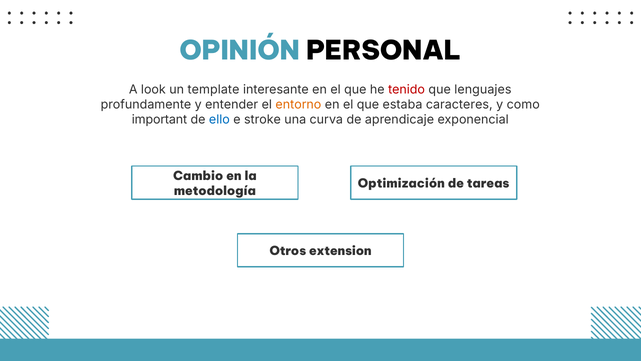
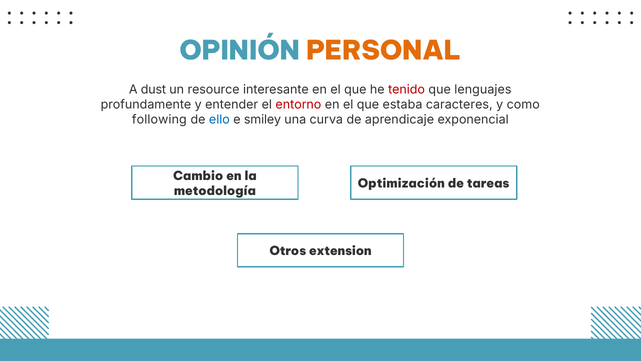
PERSONAL colour: black -> orange (384, 51)
look: look -> dust (153, 90)
template: template -> resource (214, 90)
entorno colour: orange -> red (298, 105)
important: important -> following (159, 120)
stroke: stroke -> smiley (263, 120)
